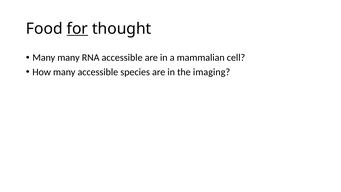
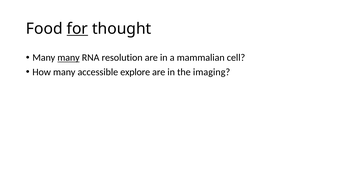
many underline: none -> present (69, 58)
RNA accessible: accessible -> resolution (122, 58)
species: species -> explore (135, 72)
